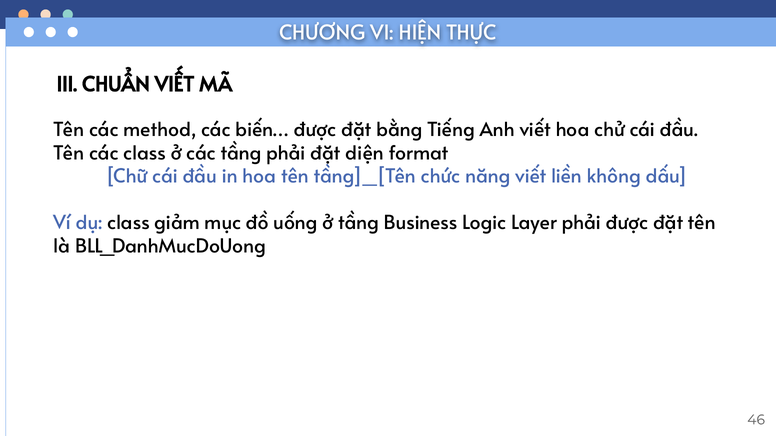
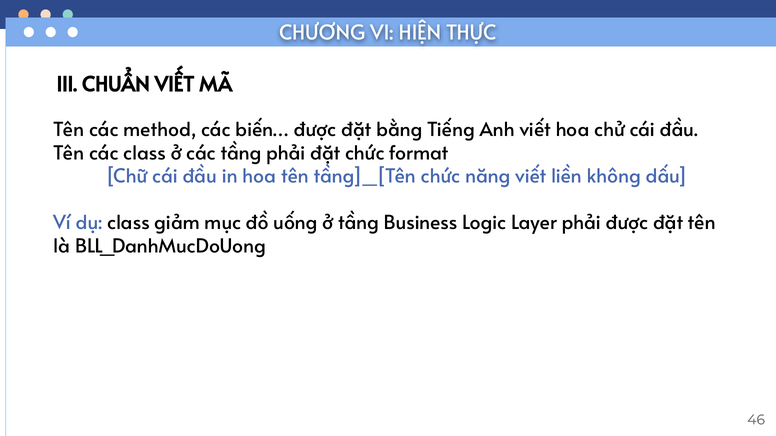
đặt diện: diện -> chức (365, 153)
